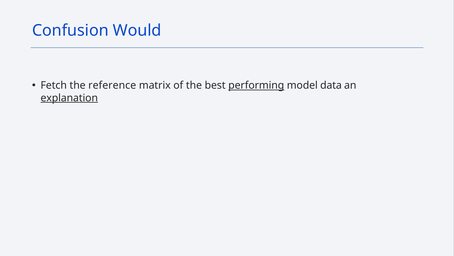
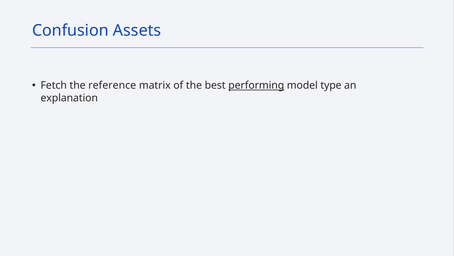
Would: Would -> Assets (137, 30)
data: data -> type (331, 85)
explanation underline: present -> none (69, 98)
